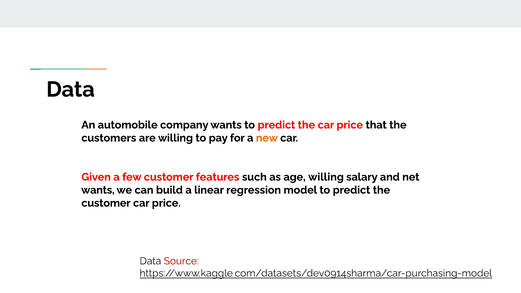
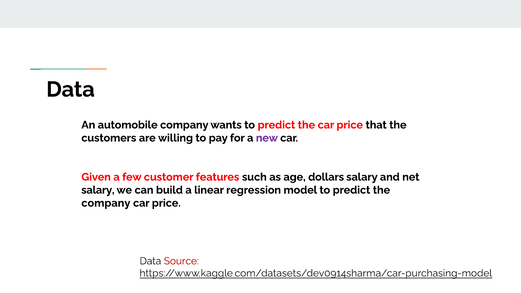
new colour: orange -> purple (267, 138)
age willing: willing -> dollars (326, 177)
wants: wants -> salary (98, 190)
customer: customer -> company (106, 203)
